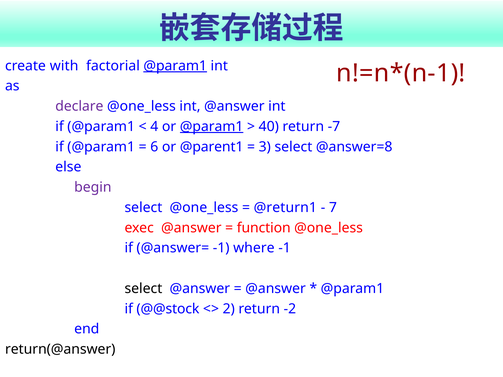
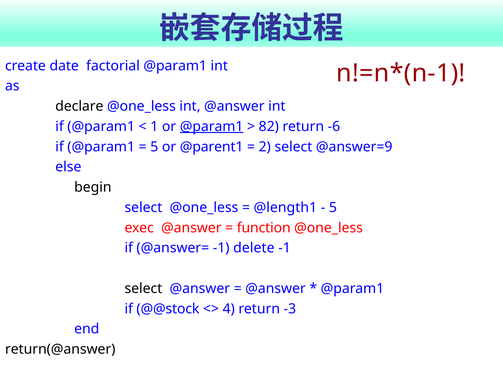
with: with -> date (64, 66)
@param1 underline: present -> none (175, 66)
declare colour: purple -> black (79, 106)
4: 4 -> 1 (154, 127)
40: 40 -> 82 (269, 127)
-7: -7 -> -6 (334, 127)
6: 6 -> 5 (154, 147)
3: 3 -> 2 (265, 147)
@answer=8: @answer=8 -> @answer=9 (354, 147)
begin colour: purple -> black (93, 187)
@return1: @return1 -> @length1 (285, 208)
7: 7 -> 5 (333, 208)
where: where -> delete (254, 248)
2: 2 -> 4 (229, 309)
-2: -2 -> -3 (290, 309)
